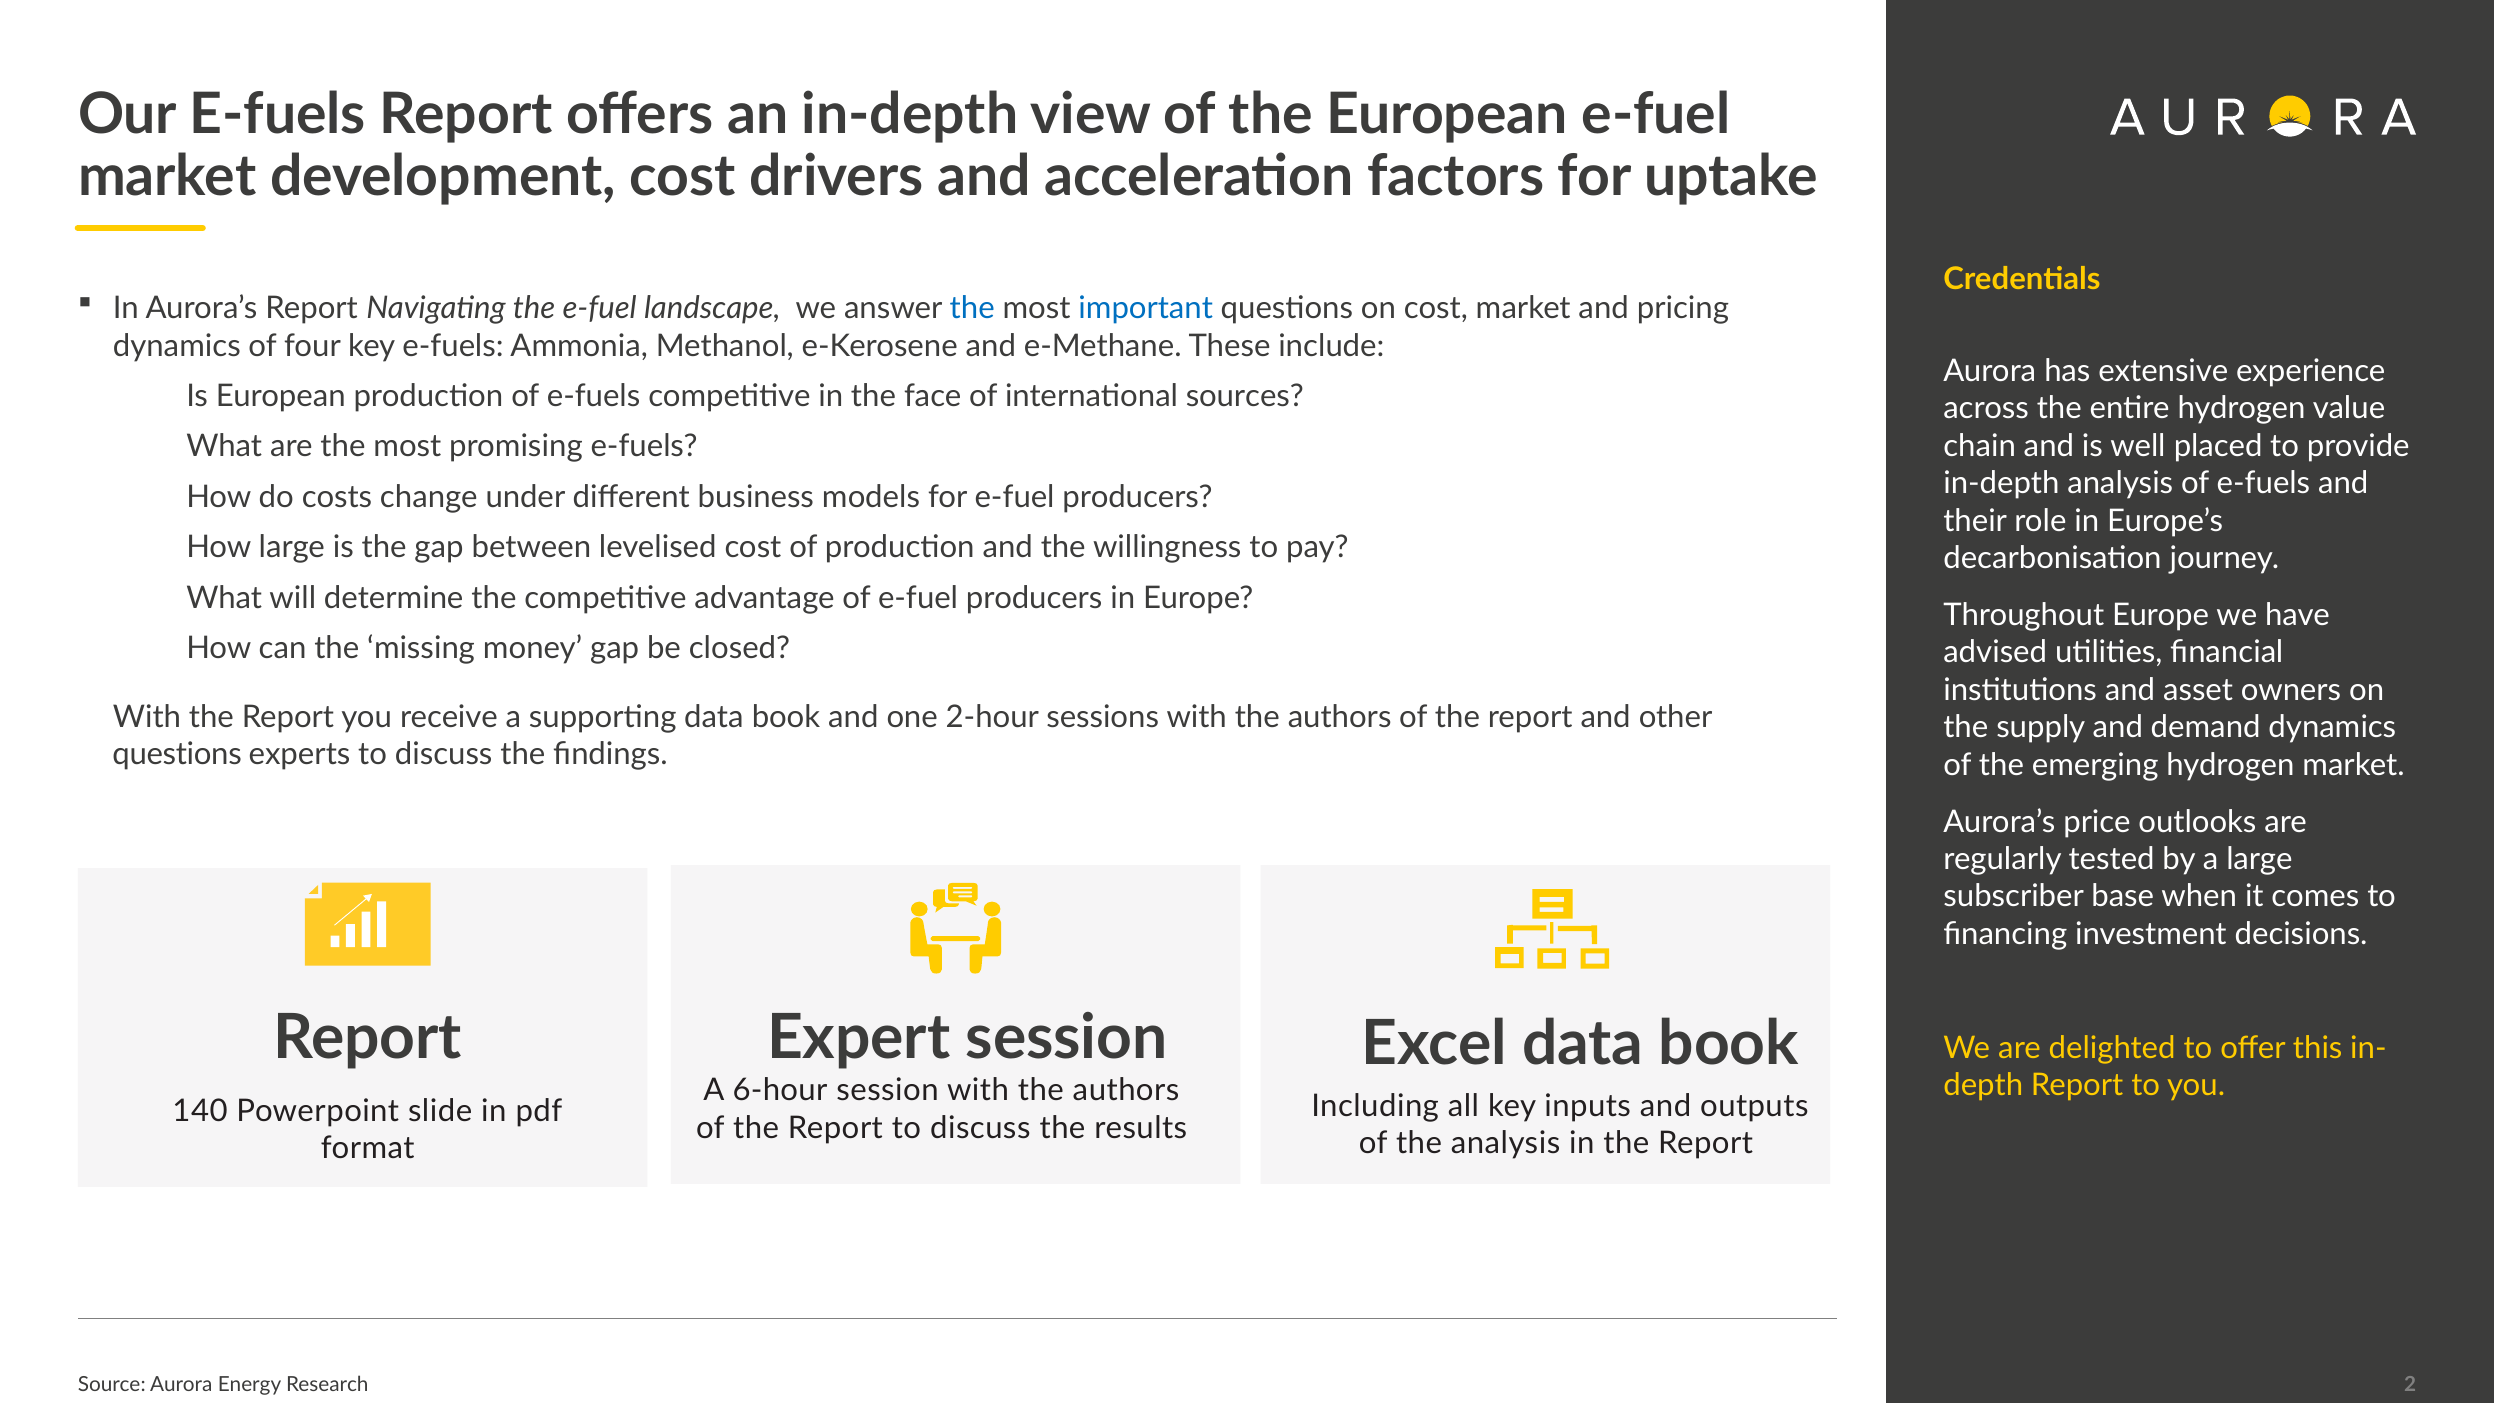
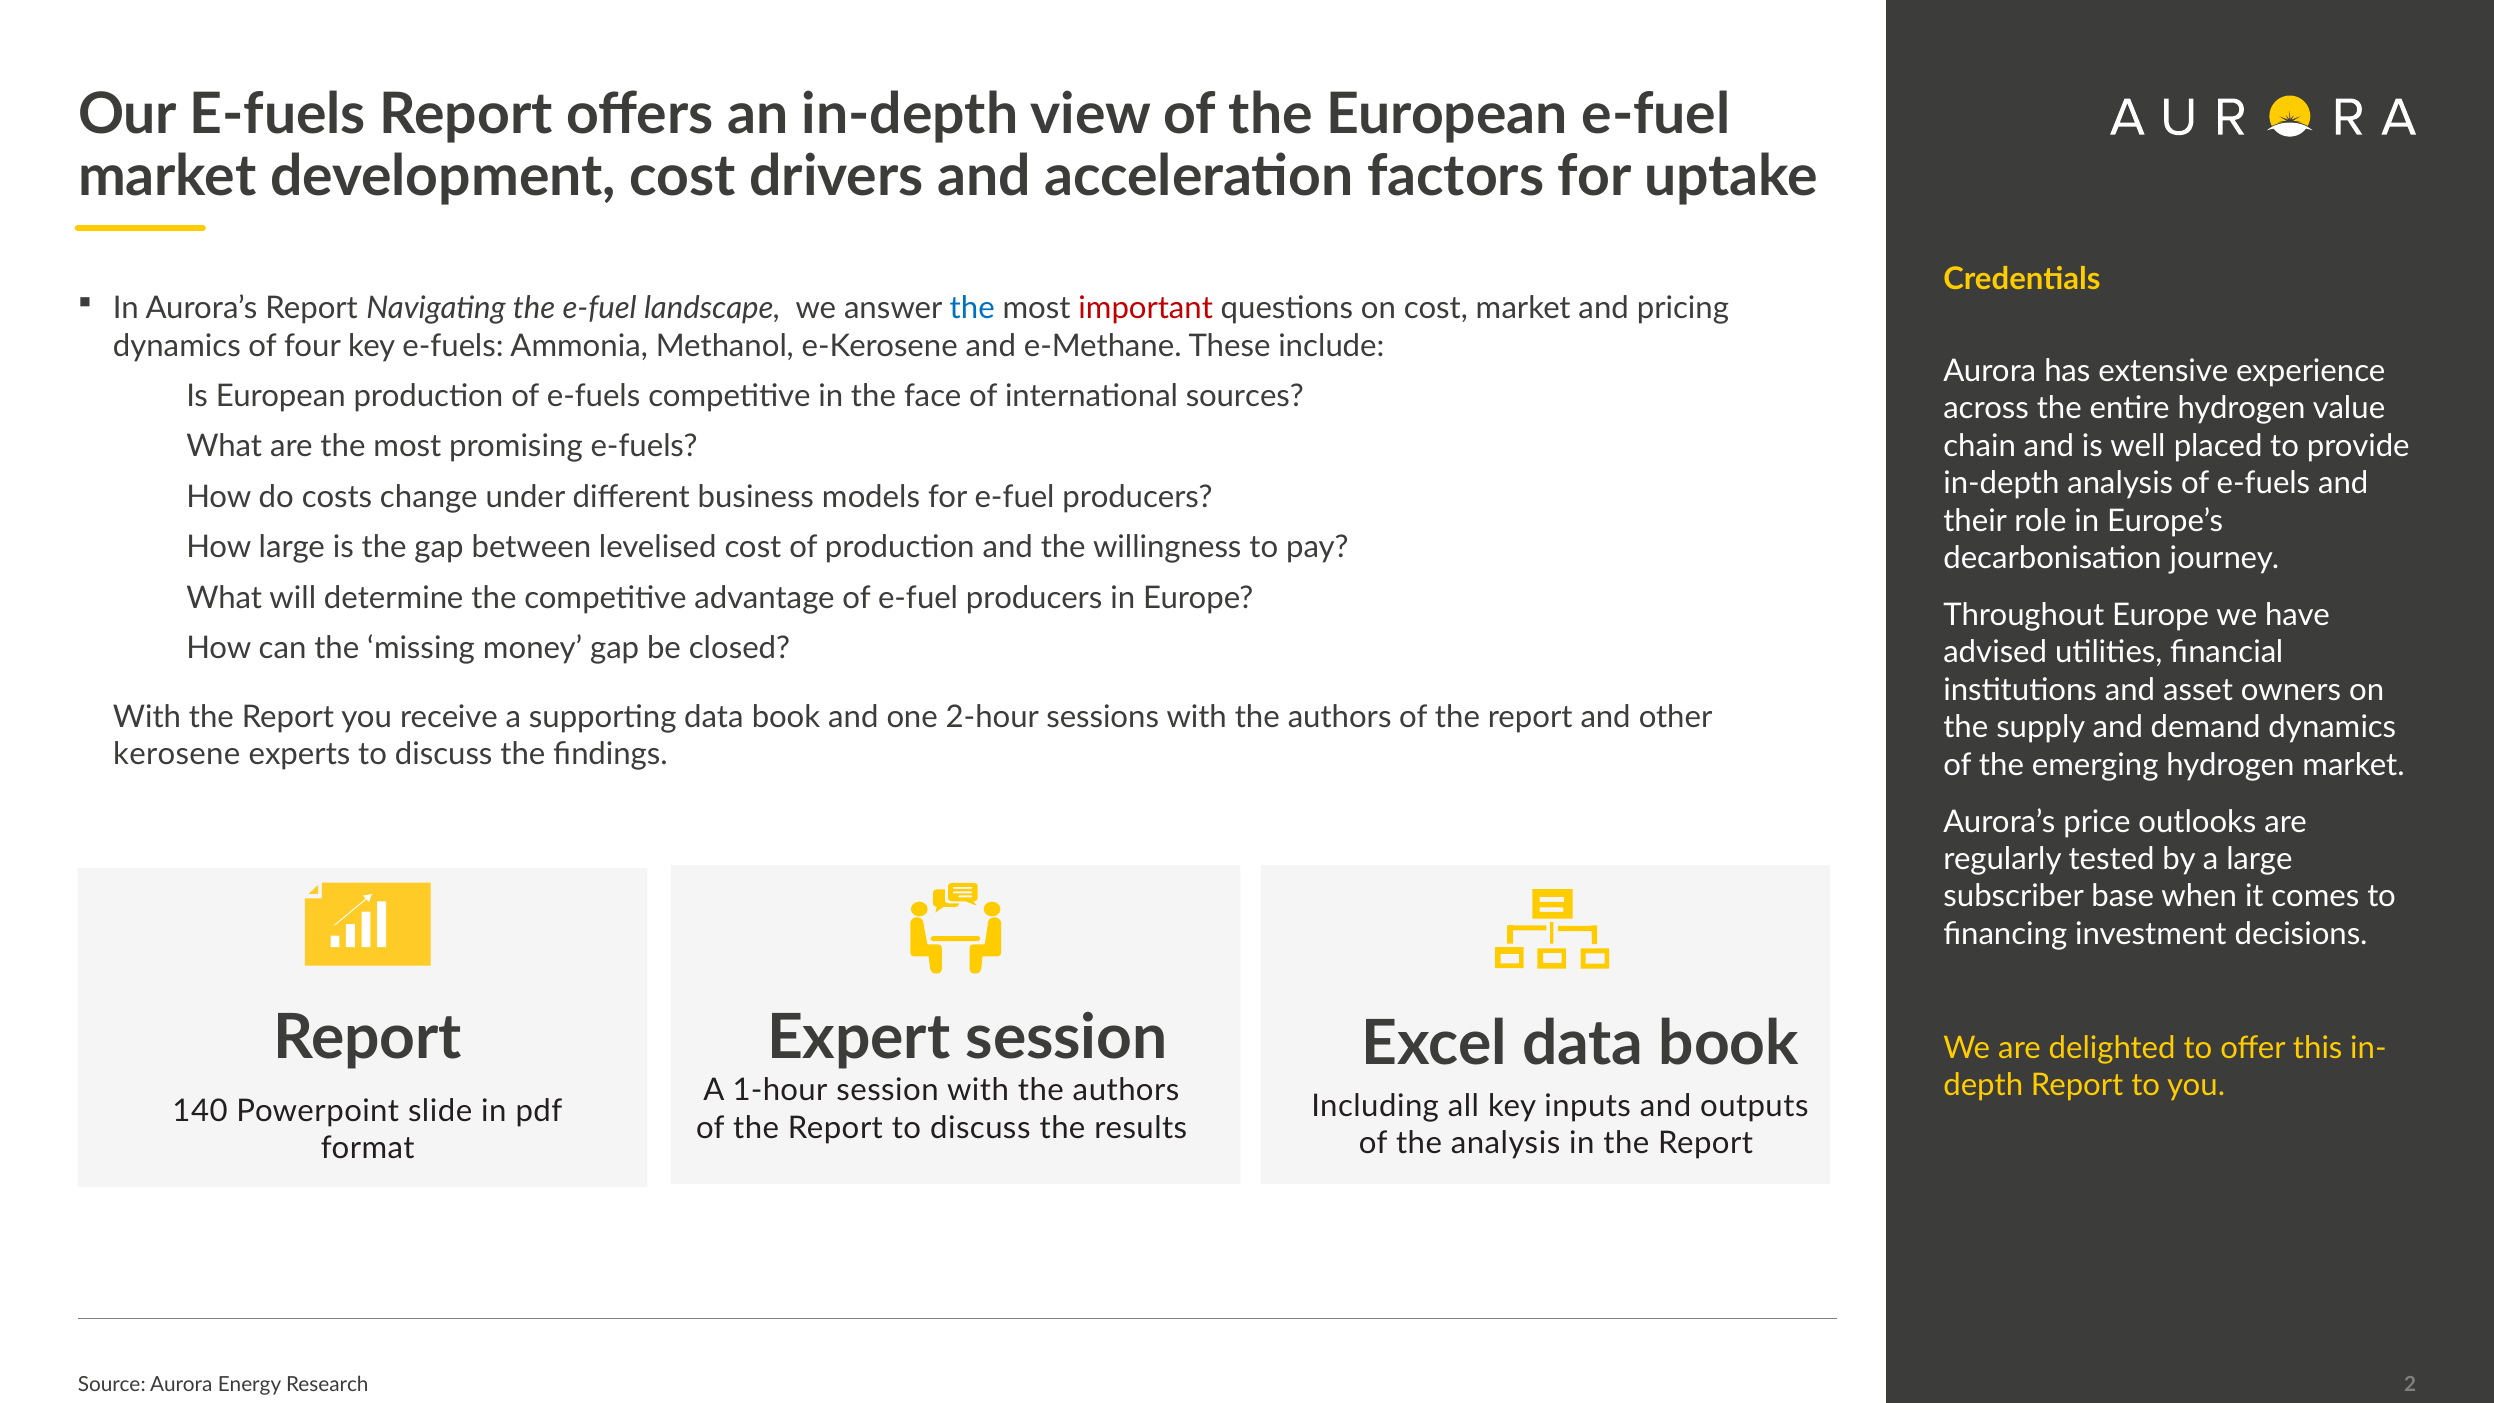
important colour: blue -> red (1146, 309)
questions: questions -> kerosene (177, 754)
6-hour: 6-hour -> 1-hour (780, 1091)
